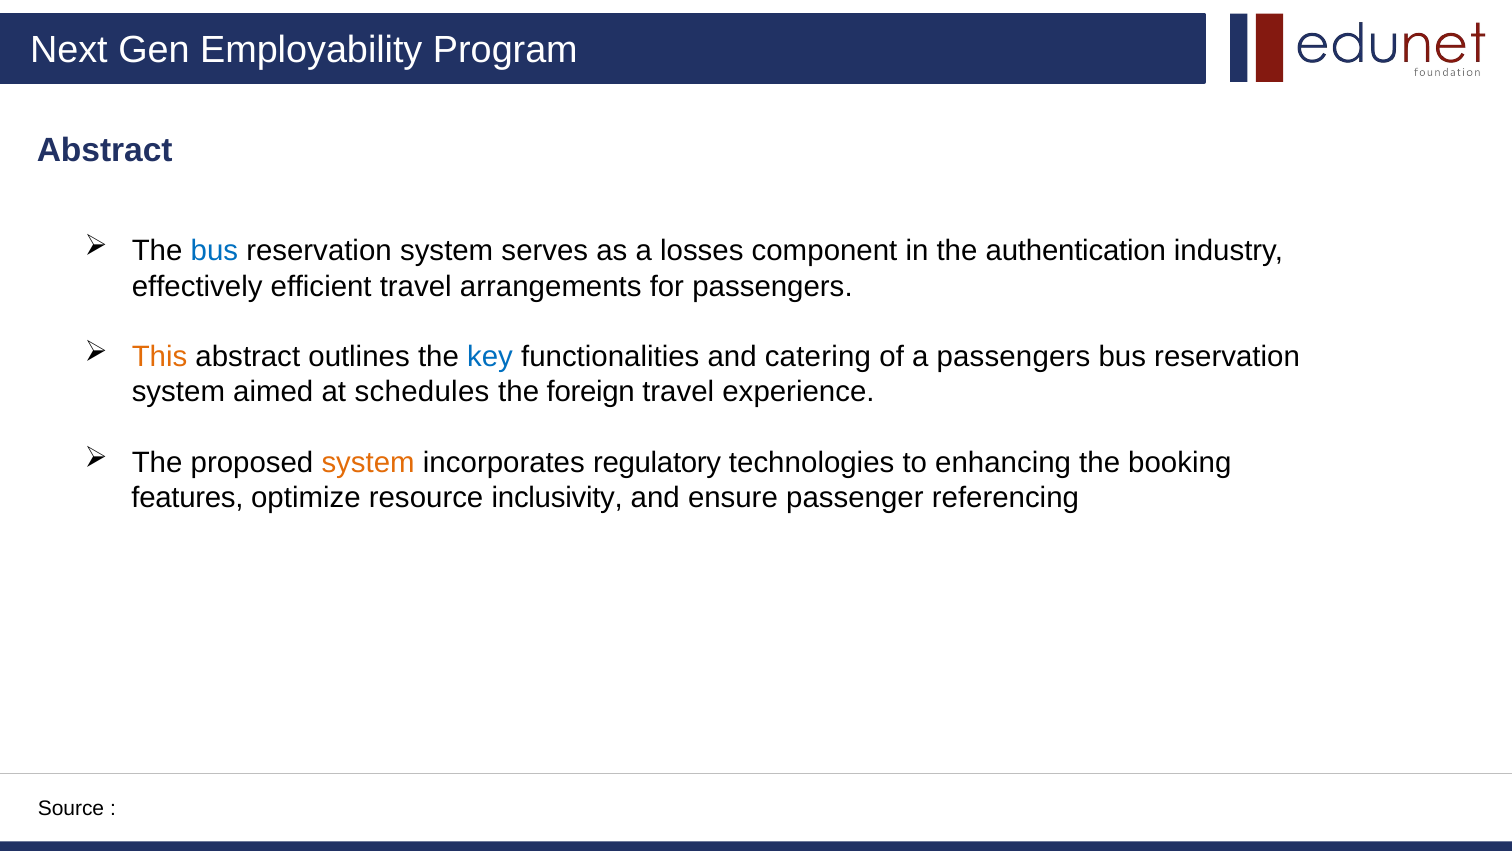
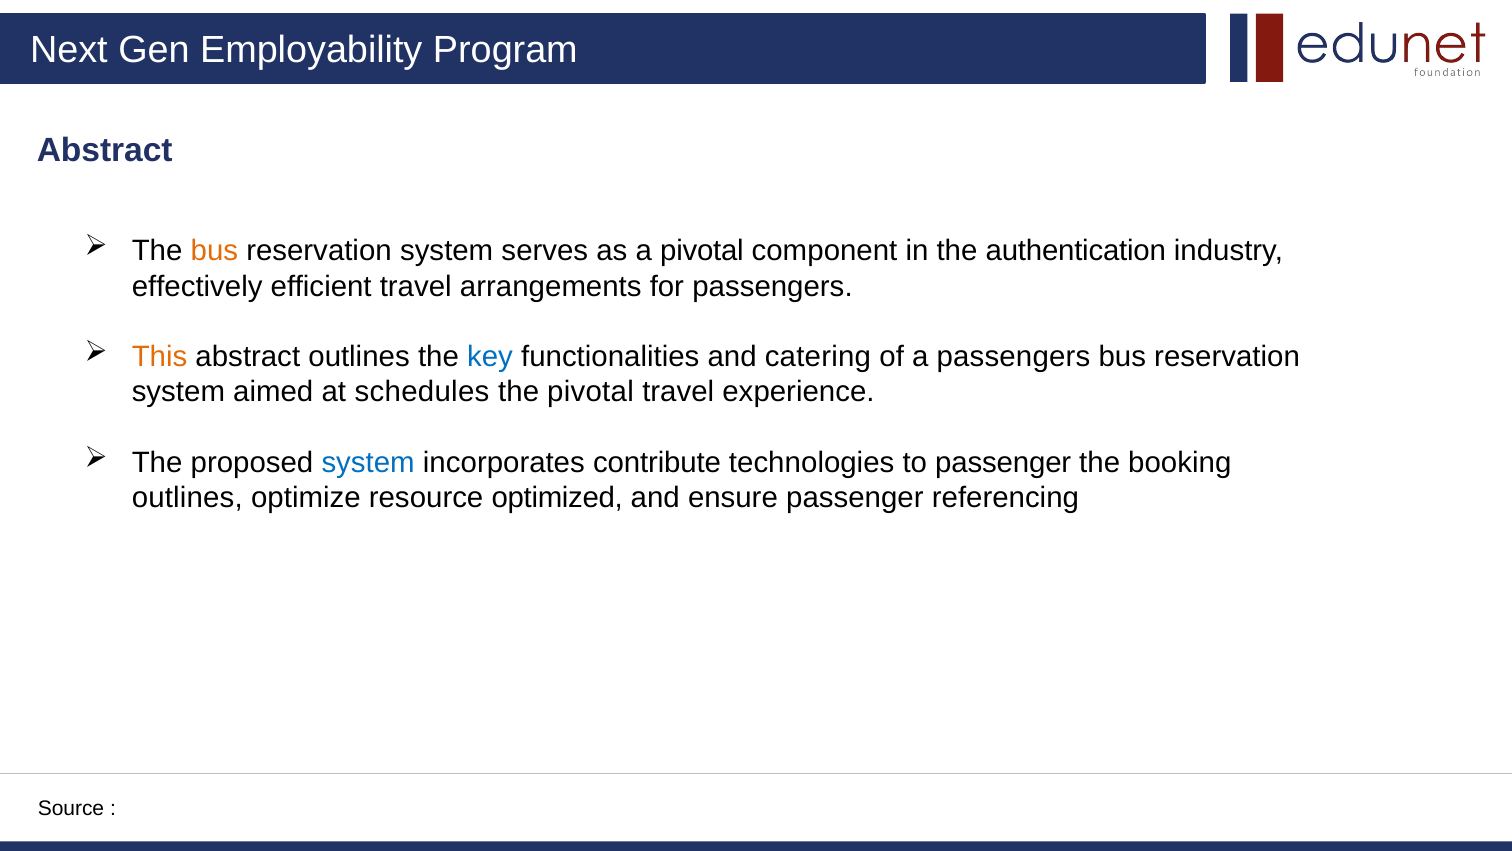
bus colour: blue -> orange (214, 251)
a losses: losses -> pivotal (702, 251)
the foreign: foreign -> pivotal (591, 392)
system colour: orange -> blue (368, 463)
regulatory: regulatory -> contribute (657, 463)
to enhancing: enhancing -> passenger (1003, 463)
features: features -> outlines (187, 498)
inclusivity: inclusivity -> optimized (557, 498)
